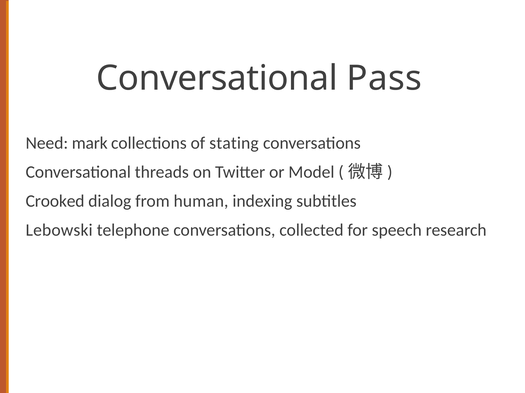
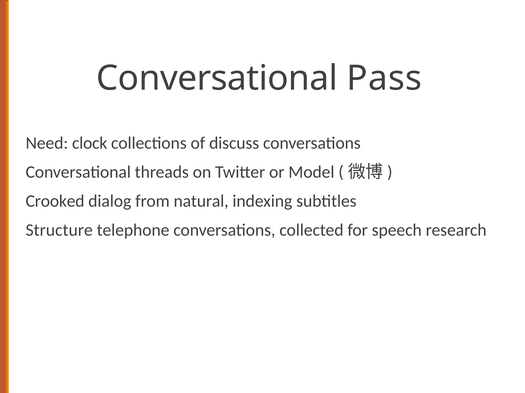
mark: mark -> clock (90, 143)
stating: stating -> discuss (234, 143)
human: human -> natural (201, 201)
Lebowski: Lebowski -> Structure (59, 231)
